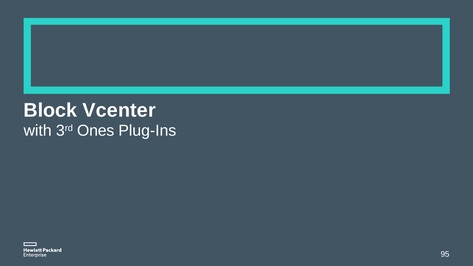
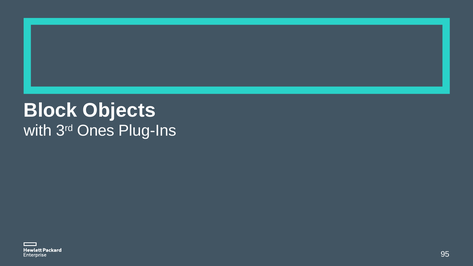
Vcenter: Vcenter -> Objects (119, 110)
